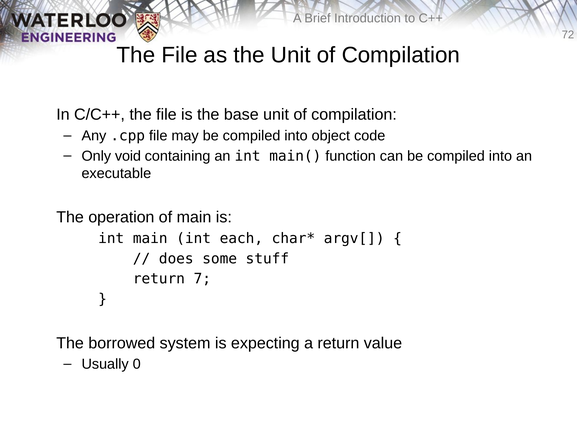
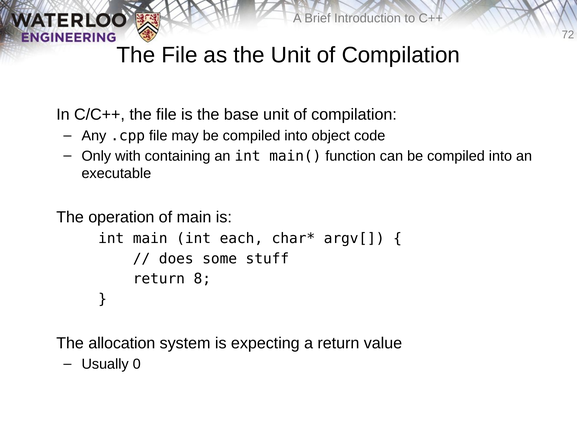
void: void -> with (128, 156)
7: 7 -> 8 (202, 279)
borrowed: borrowed -> allocation (122, 343)
